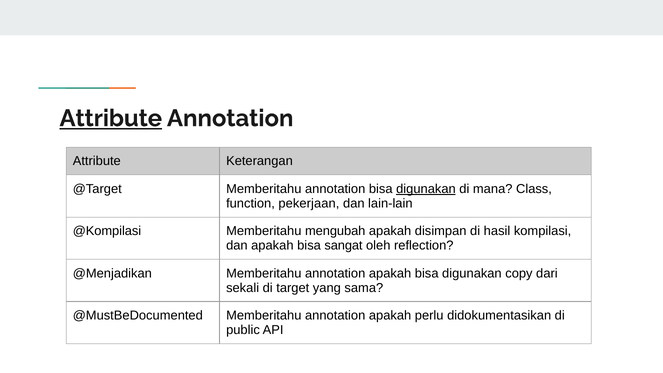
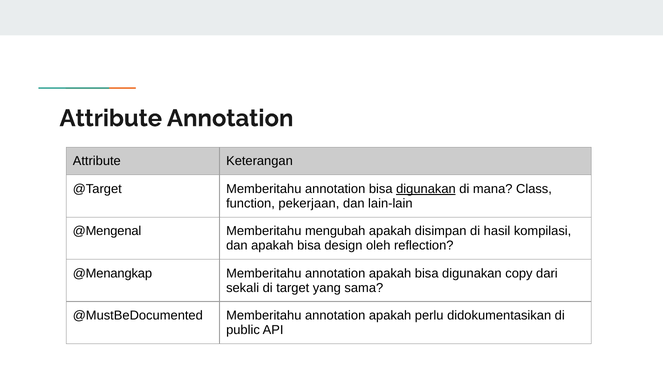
Attribute underline: present -> none (111, 118)
@Kompilasi: @Kompilasi -> @Mengenal (107, 231)
sangat: sangat -> design (343, 246)
@Menjadikan: @Menjadikan -> @Menangkap (112, 273)
